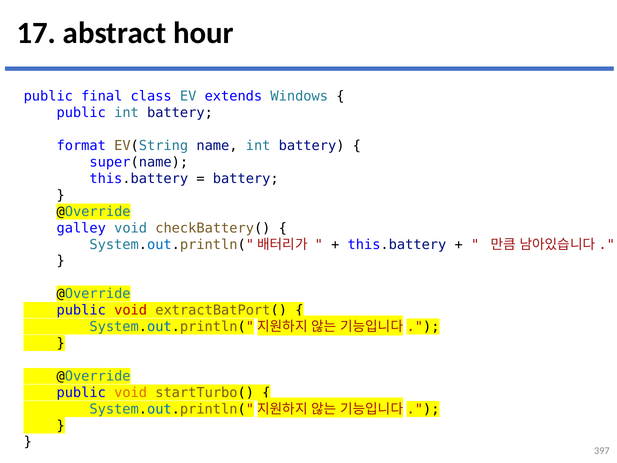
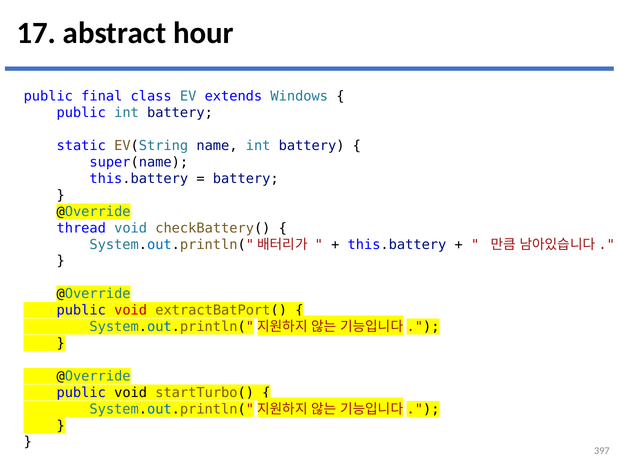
format: format -> static (81, 146)
galley: galley -> thread (81, 228)
void colour: orange -> black (131, 392)
